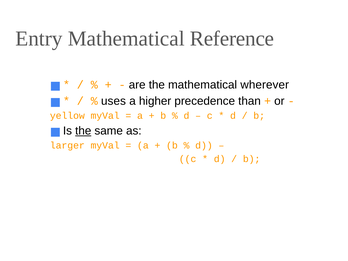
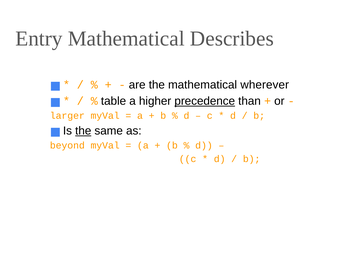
Reference: Reference -> Describes (232, 39)
uses: uses -> table (114, 101)
precedence underline: none -> present (205, 101)
yellow: yellow -> larger (67, 116)
larger: larger -> beyond (67, 145)
